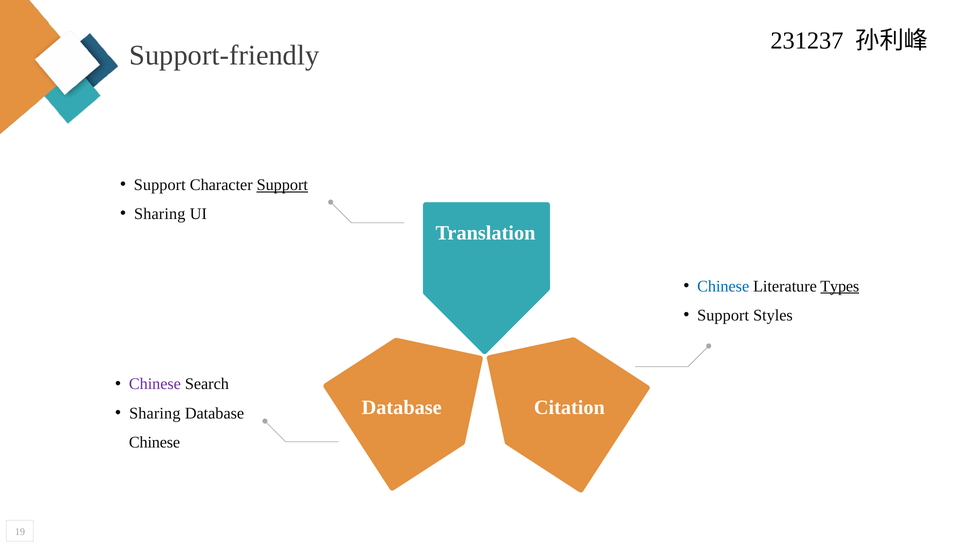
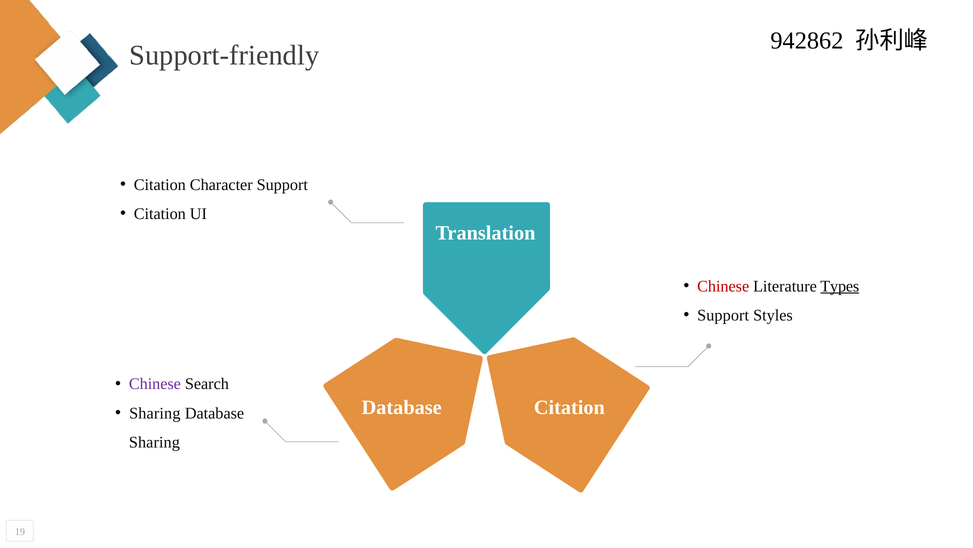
231237: 231237 -> 942862 (807, 41)
Support: Support -> Citation (160, 185)
Support underline: present -> none (282, 185)
Sharing: Sharing -> Citation (160, 214)
Chinese colour: blue -> red (723, 286)
Chinese: Chinese -> Sharing (154, 442)
